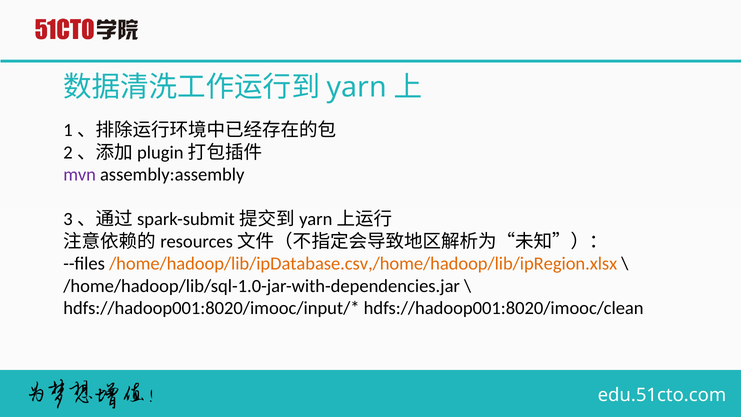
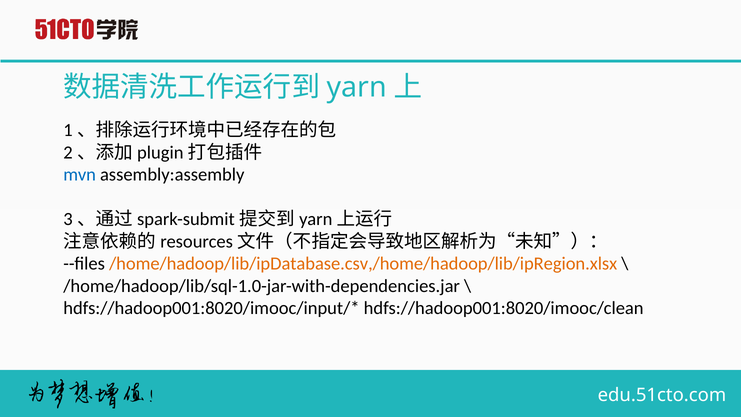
mvn colour: purple -> blue (80, 175)
